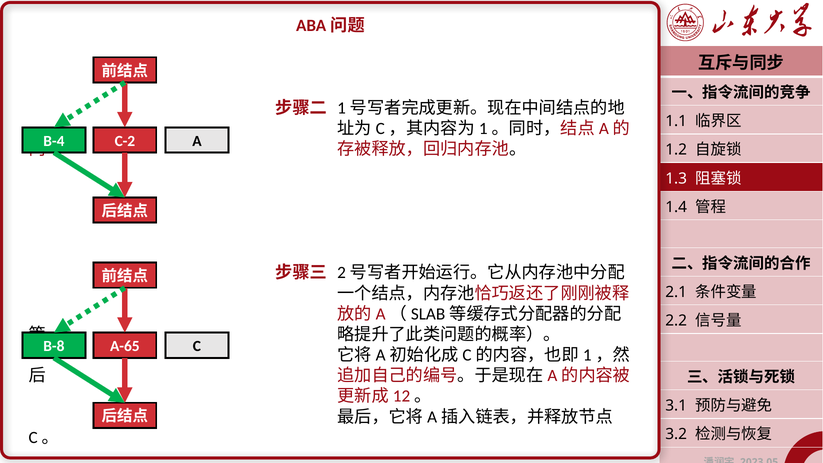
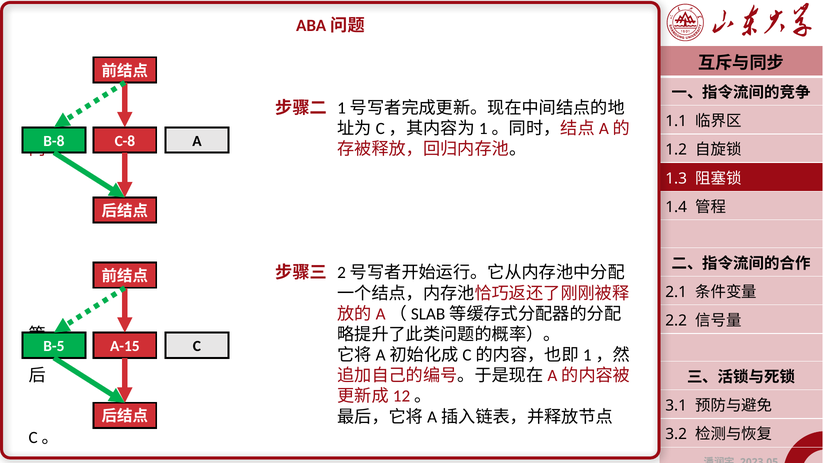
B-4: B-4 -> B-8 (54, 141)
C-2: C-2 -> C-8 (125, 141)
B-8: B-8 -> B-5 (54, 346)
A-65: A-65 -> A-15 (125, 346)
